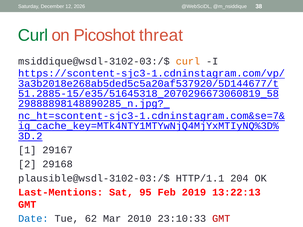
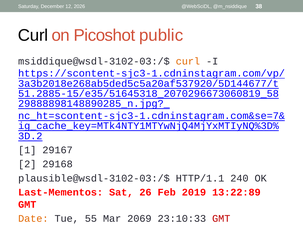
Curl colour: green -> black (33, 35)
threat: threat -> public (161, 35)
204: 204 -> 240 (239, 178)
Last-Mentions: Last-Mentions -> Last-Mementos (61, 193)
95: 95 -> 26 (145, 193)
13:22:13: 13:22:13 -> 13:22:89 (236, 193)
Date colour: blue -> orange (33, 219)
62: 62 -> 55 (91, 219)
2010: 2010 -> 2069 (139, 219)
